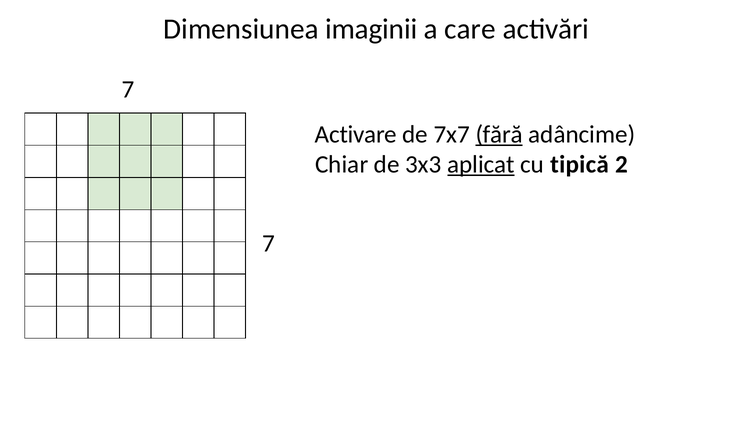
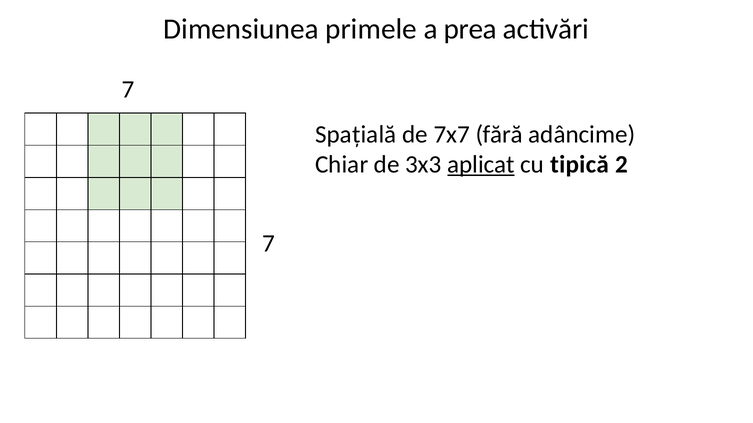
imaginii: imaginii -> primele (371, 29)
care: care -> prea (470, 29)
Activare: Activare -> Spațială (356, 135)
fără underline: present -> none (499, 135)
